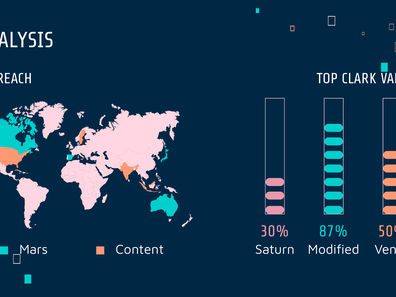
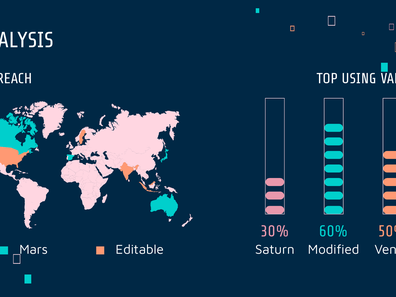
CLARK: CLARK -> USING (359, 79)
87%: 87% -> 60% (334, 231)
Content: Content -> Editable (140, 249)
